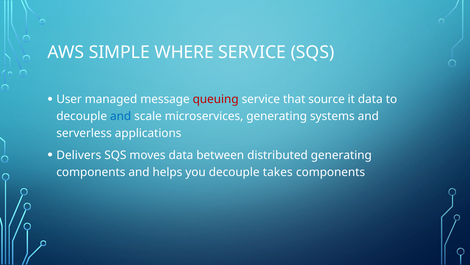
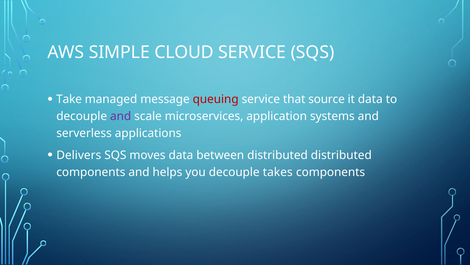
WHERE: WHERE -> CLOUD (184, 52)
User: User -> Take (69, 99)
and colour: blue -> purple (121, 116)
microservices generating: generating -> application (277, 116)
distributed generating: generating -> distributed (341, 155)
